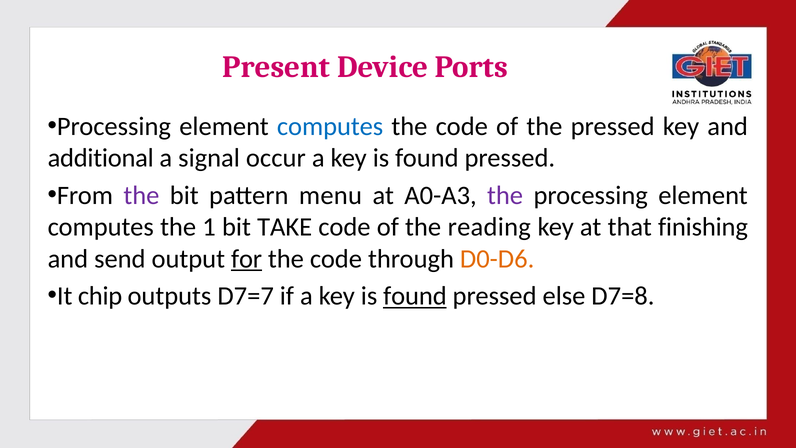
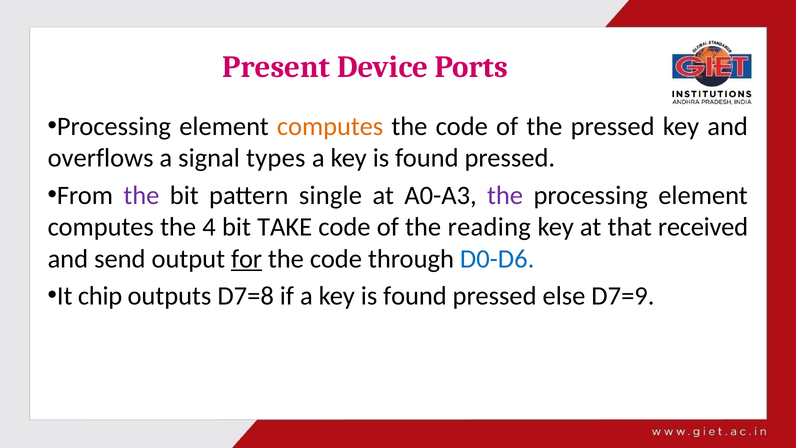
computes colour: blue -> orange (330, 126)
additional: additional -> overflows (101, 158)
occur: occur -> types (276, 158)
menu: menu -> single (330, 195)
1: 1 -> 4 (209, 227)
finishing: finishing -> received (703, 227)
D0-D6 colour: orange -> blue (497, 259)
D7=7: D7=7 -> D7=8 (246, 296)
found underline: present -> none (415, 296)
D7=8: D7=8 -> D7=9 (623, 296)
